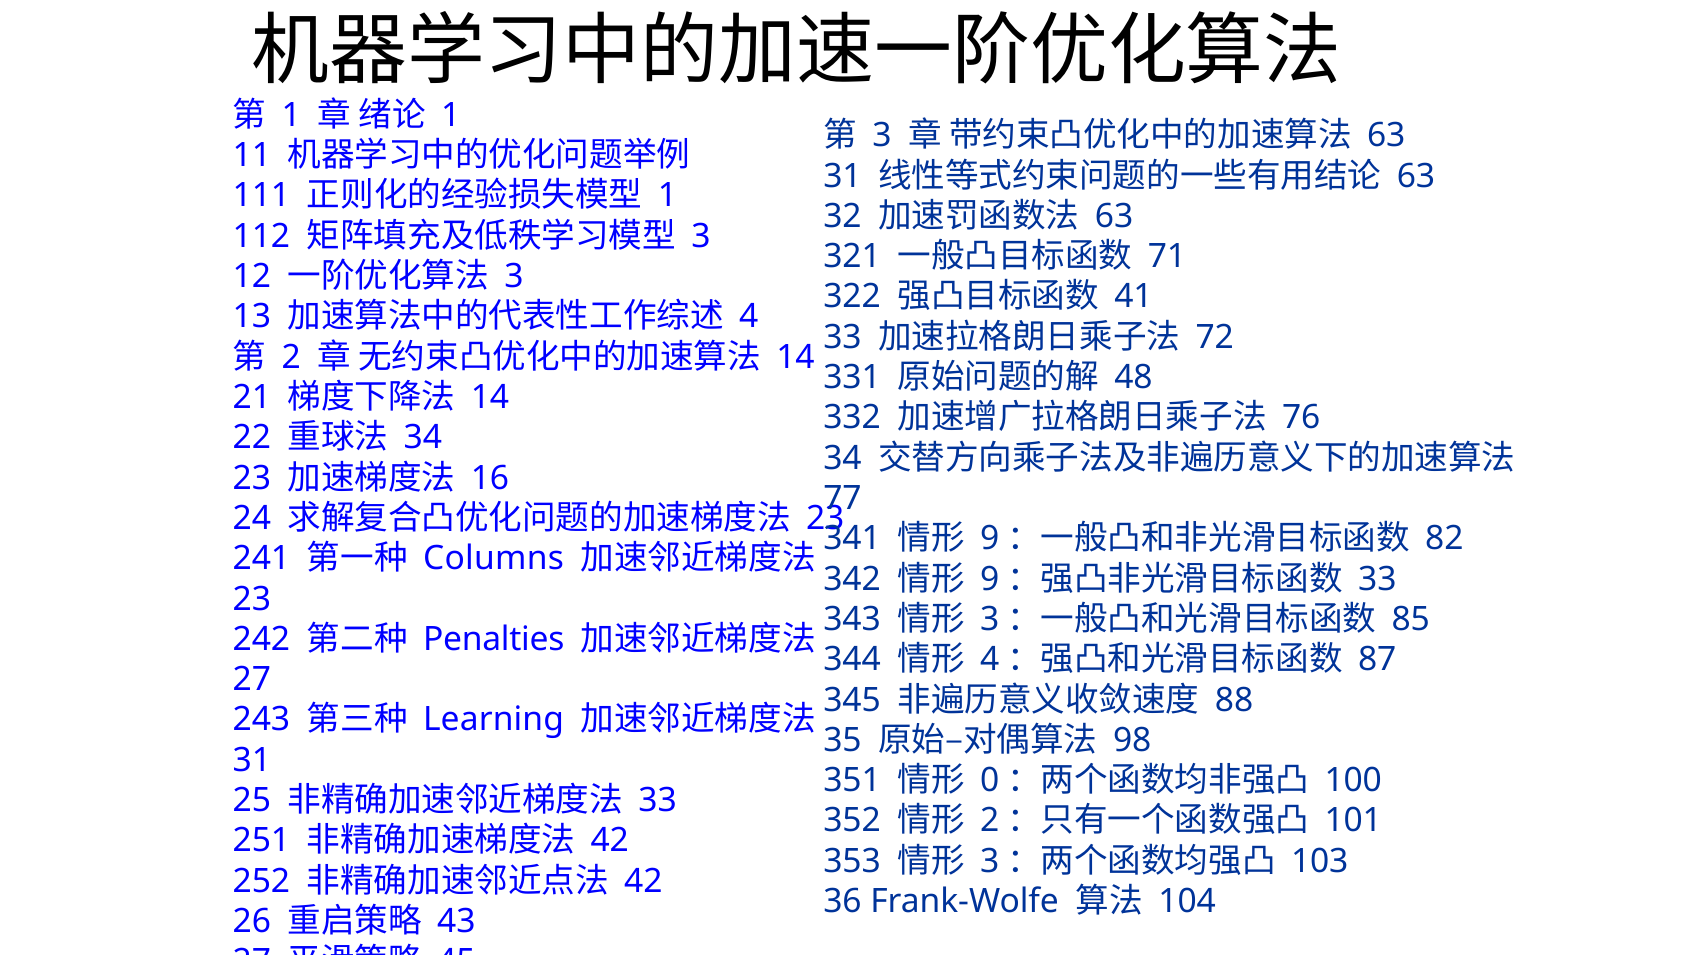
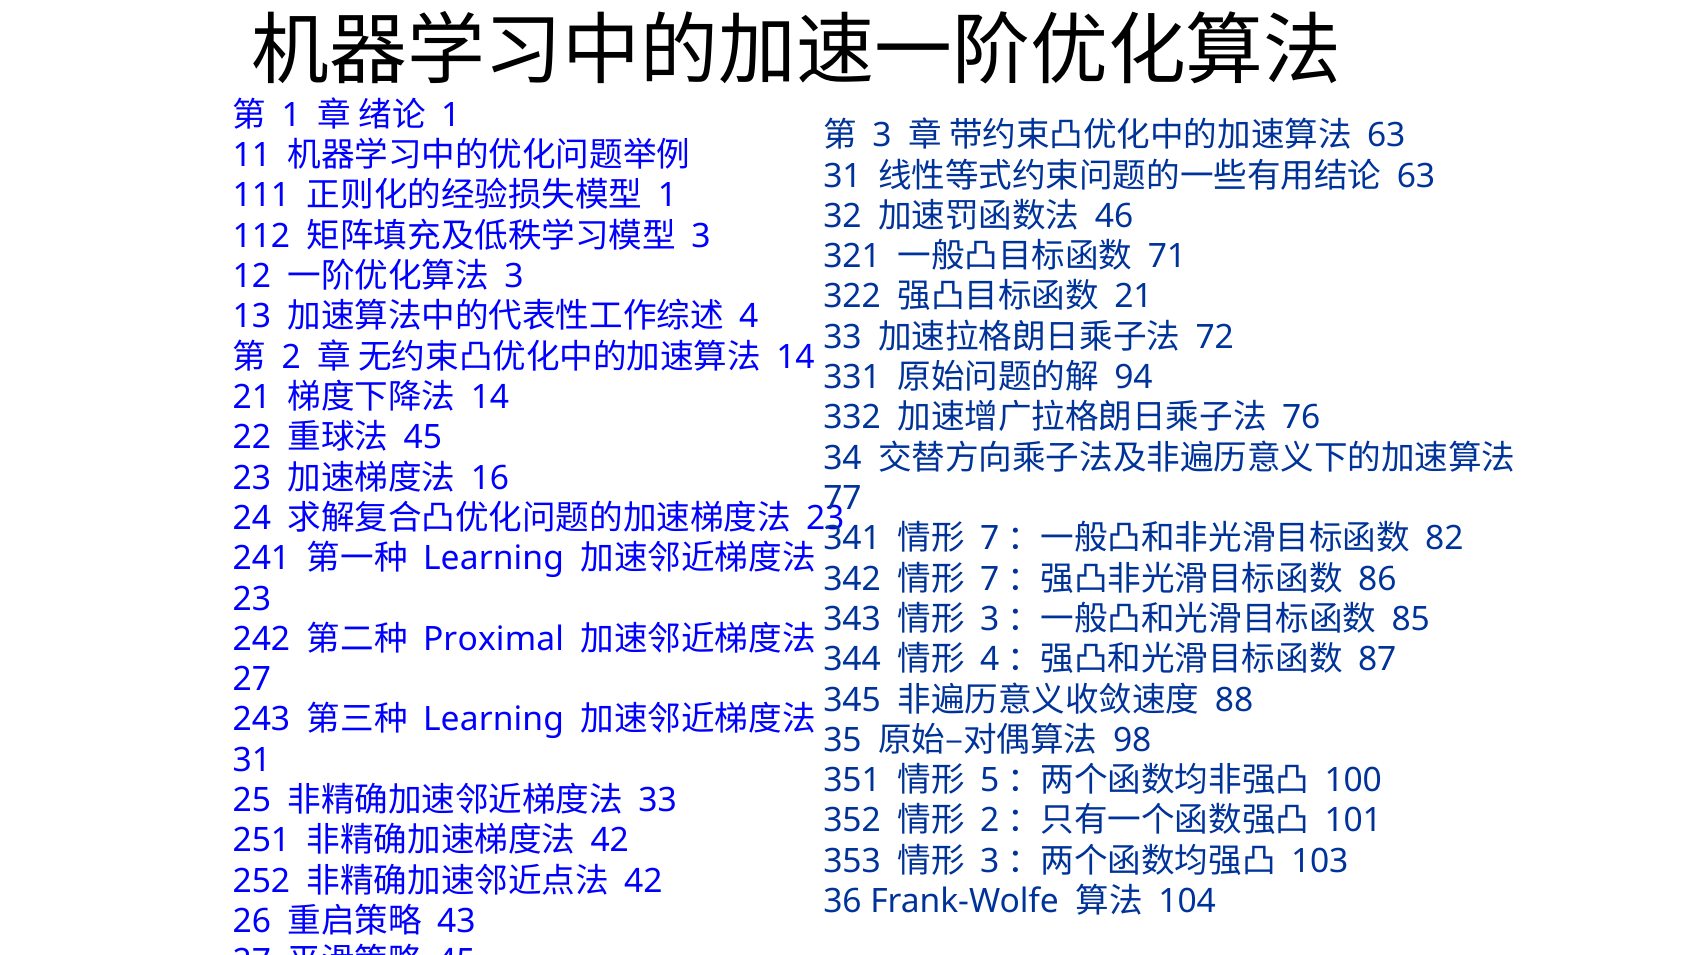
63: 63 -> 46 (1114, 216)
41: 41 -> 21 (1133, 297)
48: 48 -> 94 (1133, 378)
34: 34 -> 45 (423, 438)
9: 9 -> 7 (990, 539)
Columns: Columns -> Learning (494, 559)
9: 9 -> 7 (990, 579)
33: 33 -> 86 (1377, 579)
Penalties: Penalties -> Proximal (494, 639)
0: 0 -> 5 (990, 781)
